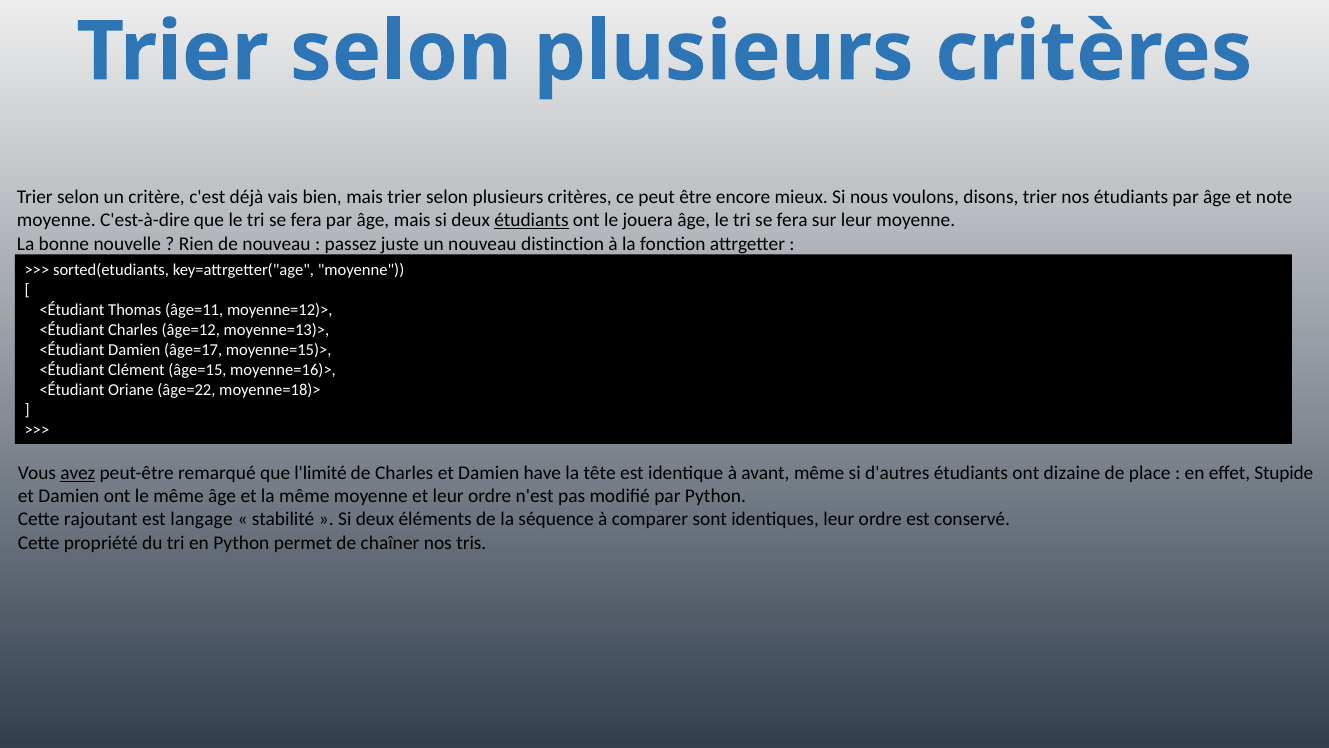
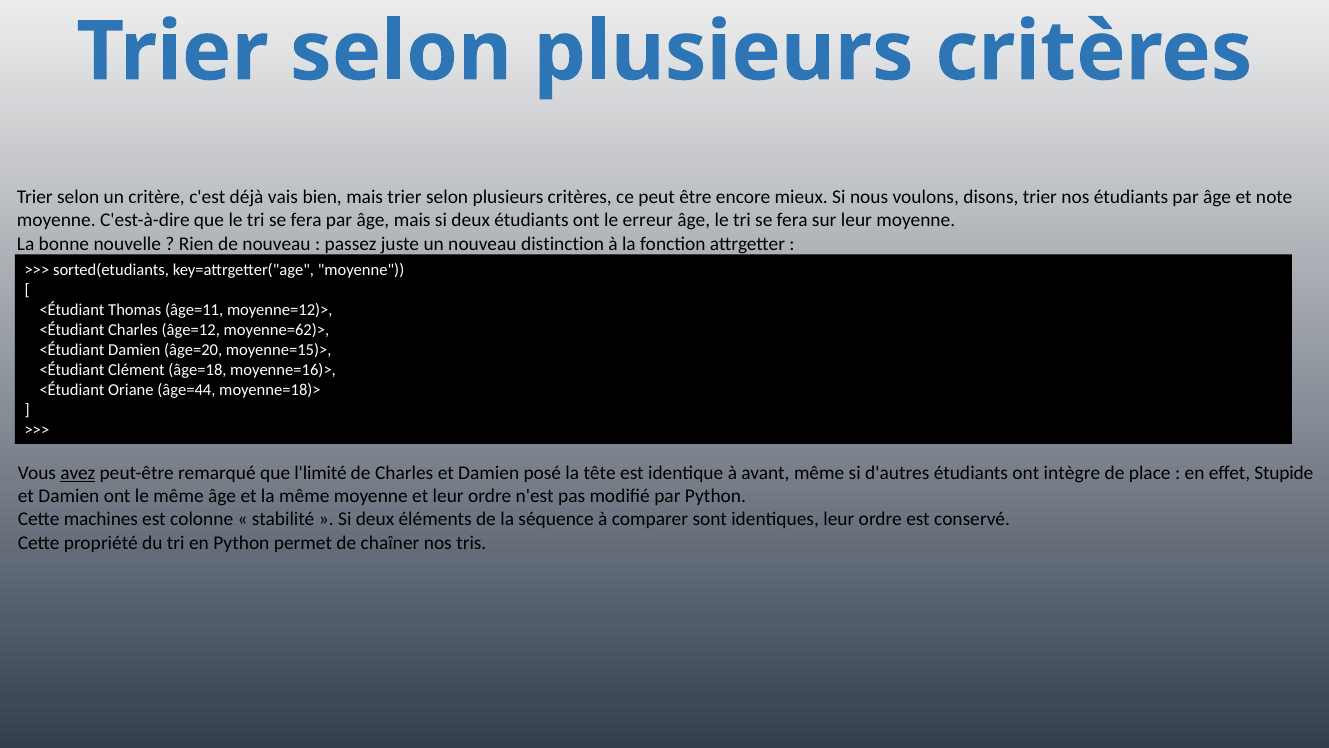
étudiants underline: present -> none (531, 220)
jouera: jouera -> erreur (648, 220)
moyenne=13)>: moyenne=13)> -> moyenne=62)> (276, 330)
âge=17: âge=17 -> âge=20 (193, 350)
âge=15: âge=15 -> âge=18 (197, 370)
âge=22: âge=22 -> âge=44 (186, 390)
have: have -> posé (542, 473)
dizaine: dizaine -> intègre (1072, 473)
rajoutant: rajoutant -> machines (101, 519)
langage: langage -> colonne (202, 519)
